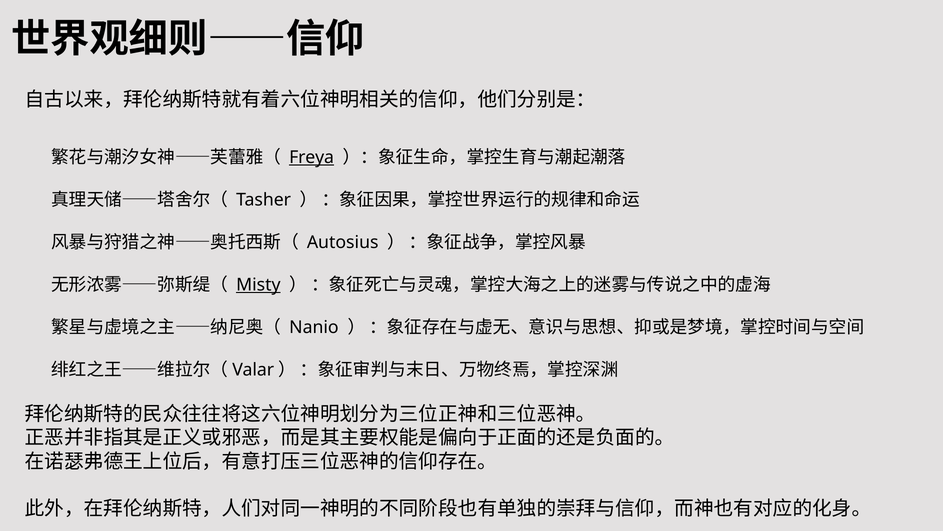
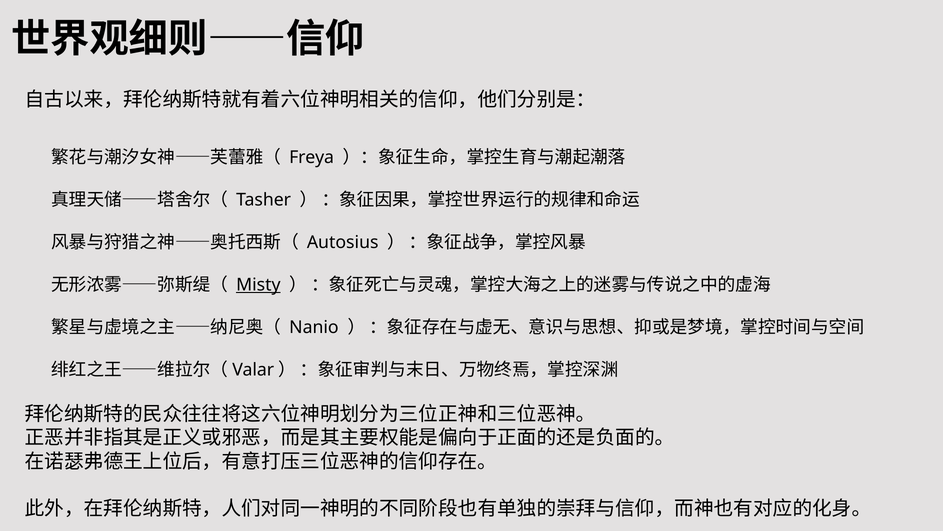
Freya underline: present -> none (312, 157)
